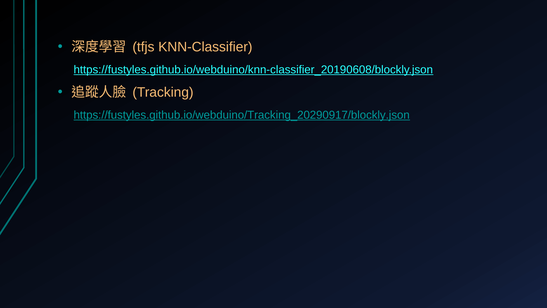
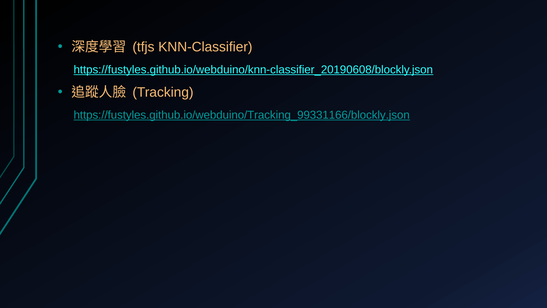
https://fustyles.github.io/webduino/Tracking_20290917/blockly.json: https://fustyles.github.io/webduino/Tracking_20290917/blockly.json -> https://fustyles.github.io/webduino/Tracking_99331166/blockly.json (242, 115)
